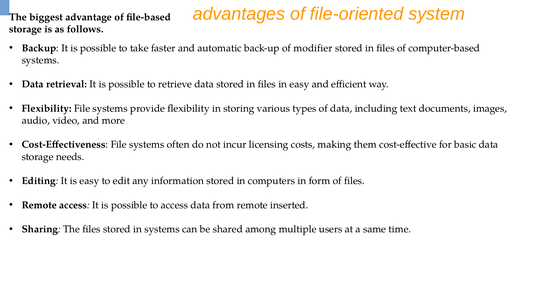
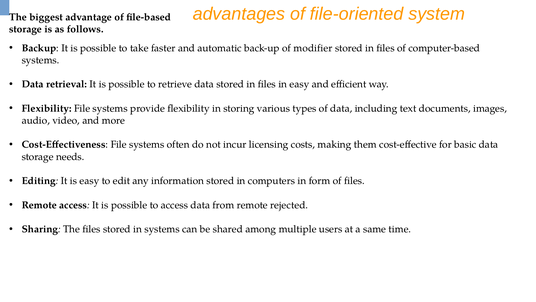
inserted: inserted -> rejected (289, 205)
